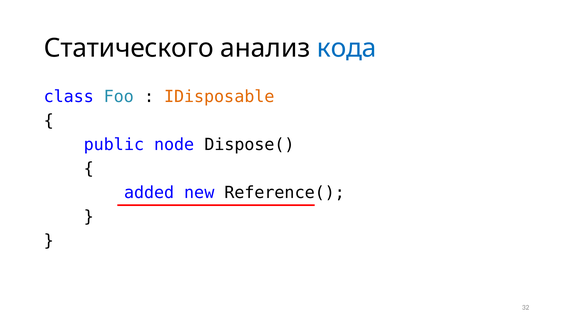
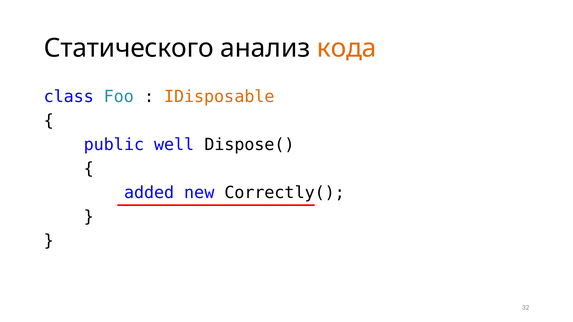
кода colour: blue -> orange (347, 48)
node: node -> well (174, 145)
Reference(: Reference( -> Correctly( (285, 193)
